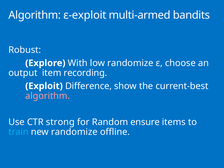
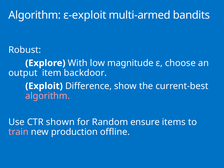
low randomize: randomize -> magnitude (130, 63)
recording: recording -> backdoor (85, 73)
strong: strong -> shown (60, 122)
train colour: light blue -> pink (18, 132)
new randomize: randomize -> production (74, 132)
